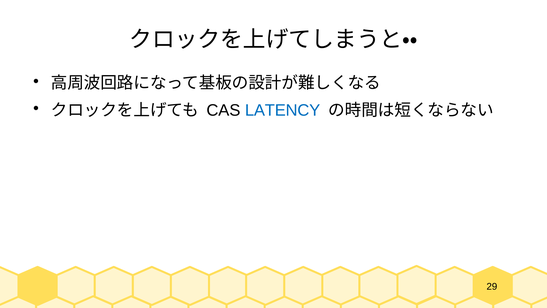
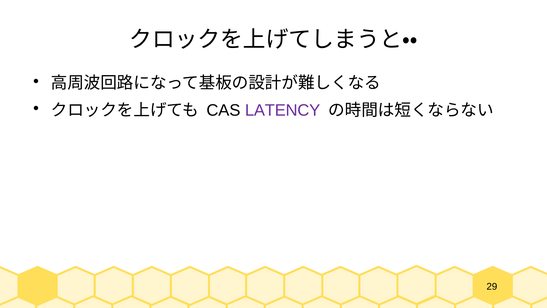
LATENCY colour: blue -> purple (283, 110)
